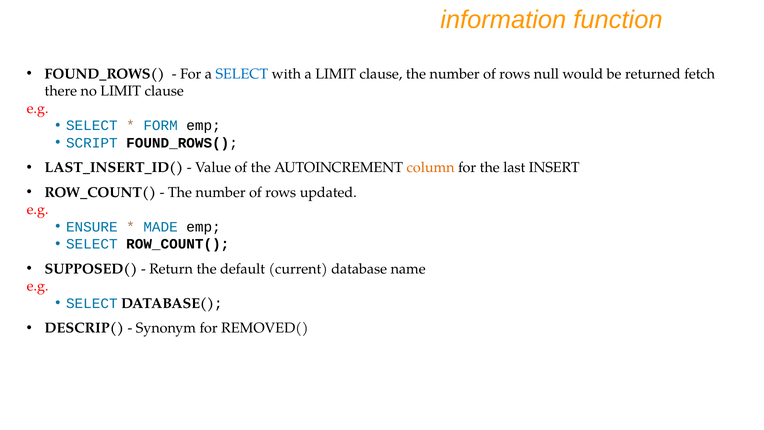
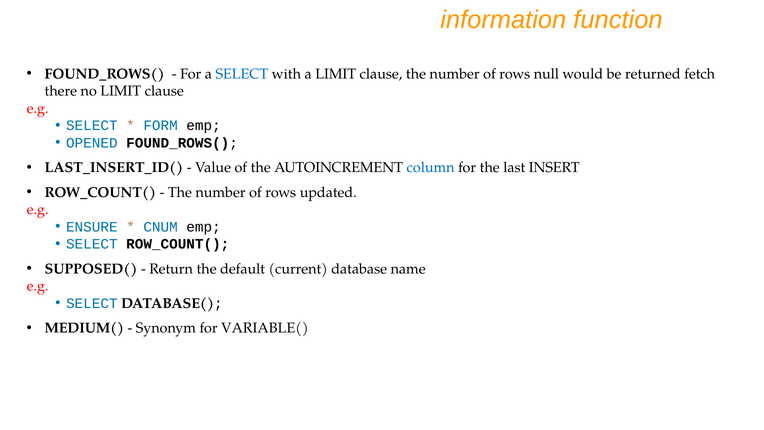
SCRIPT: SCRIPT -> OPENED (92, 143)
column colour: orange -> blue (431, 168)
MADE: MADE -> CNUM (161, 227)
DESCRIP(: DESCRIP( -> MEDIUM( (84, 328)
REMOVED(: REMOVED( -> VARIABLE( (265, 328)
